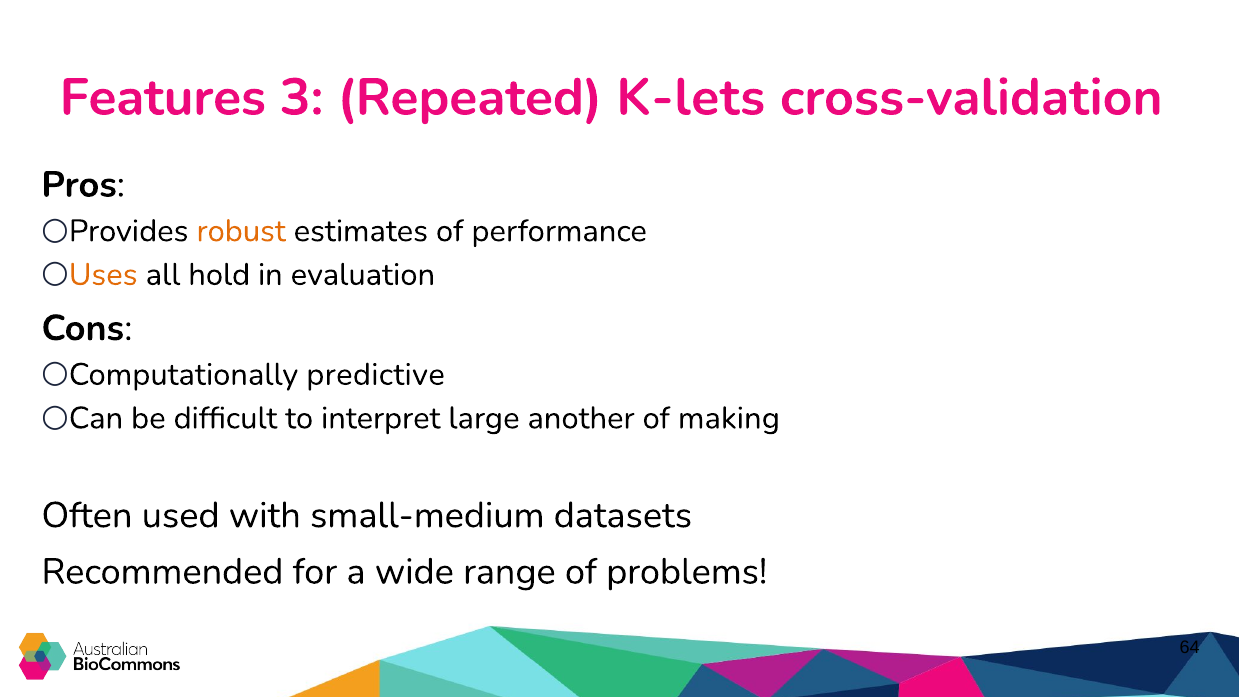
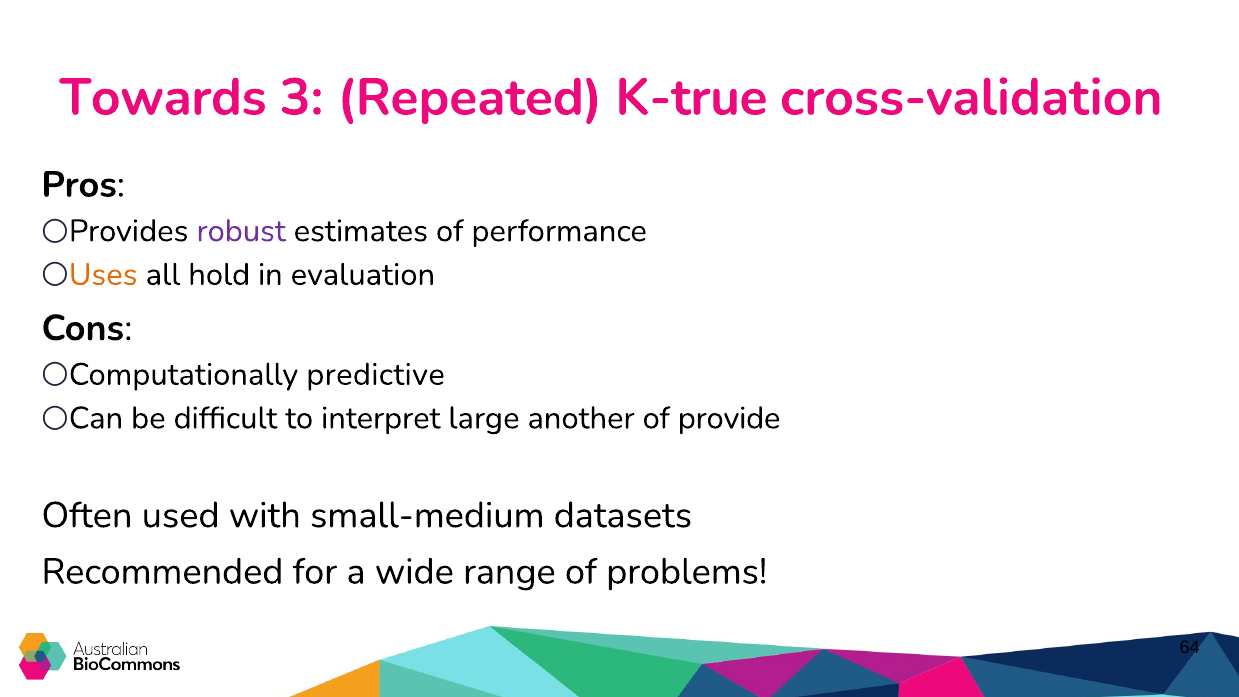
Features: Features -> Towards (163, 97)
K-lets: K-lets -> K-true (691, 97)
robust colour: orange -> purple (241, 231)
making: making -> provide (729, 418)
